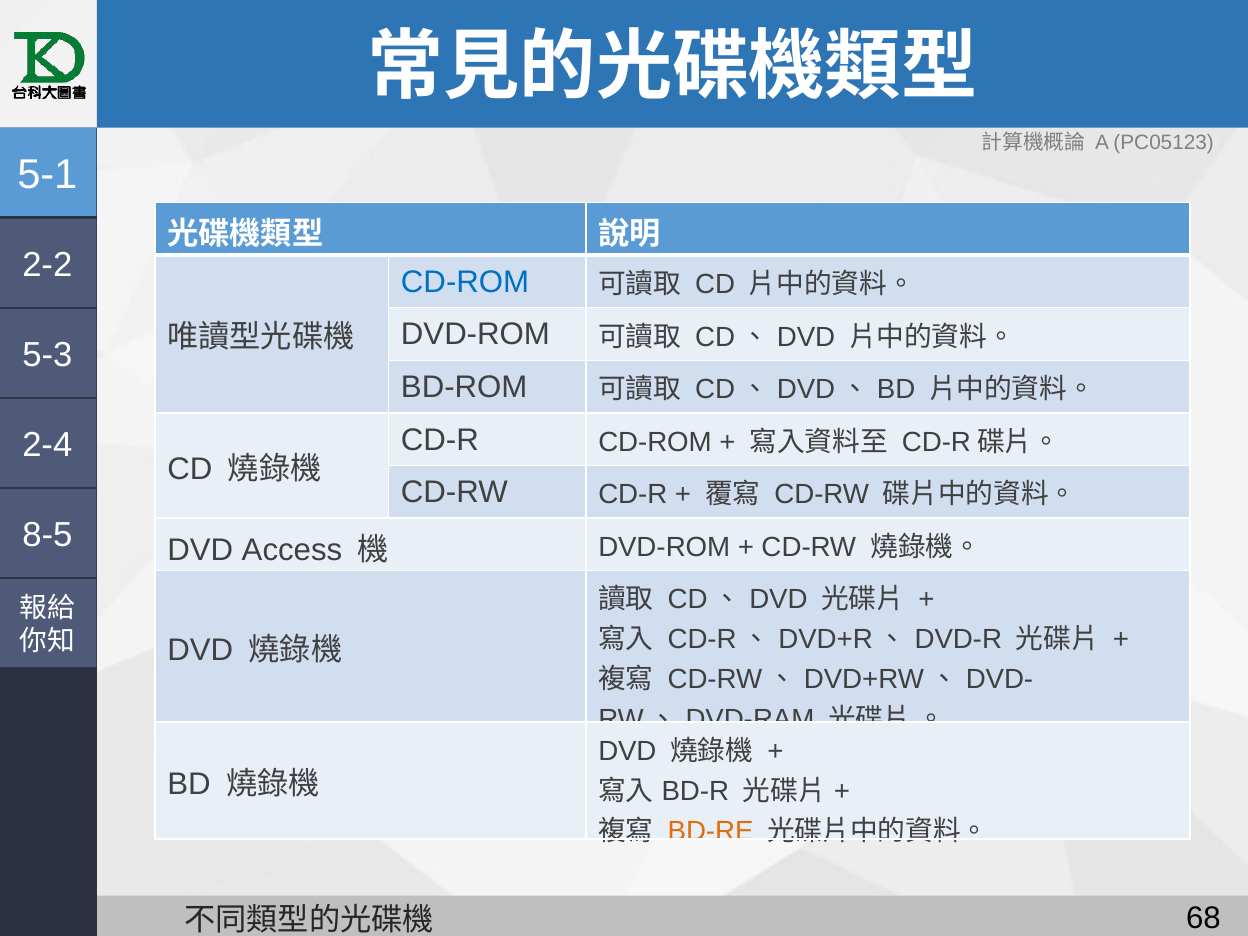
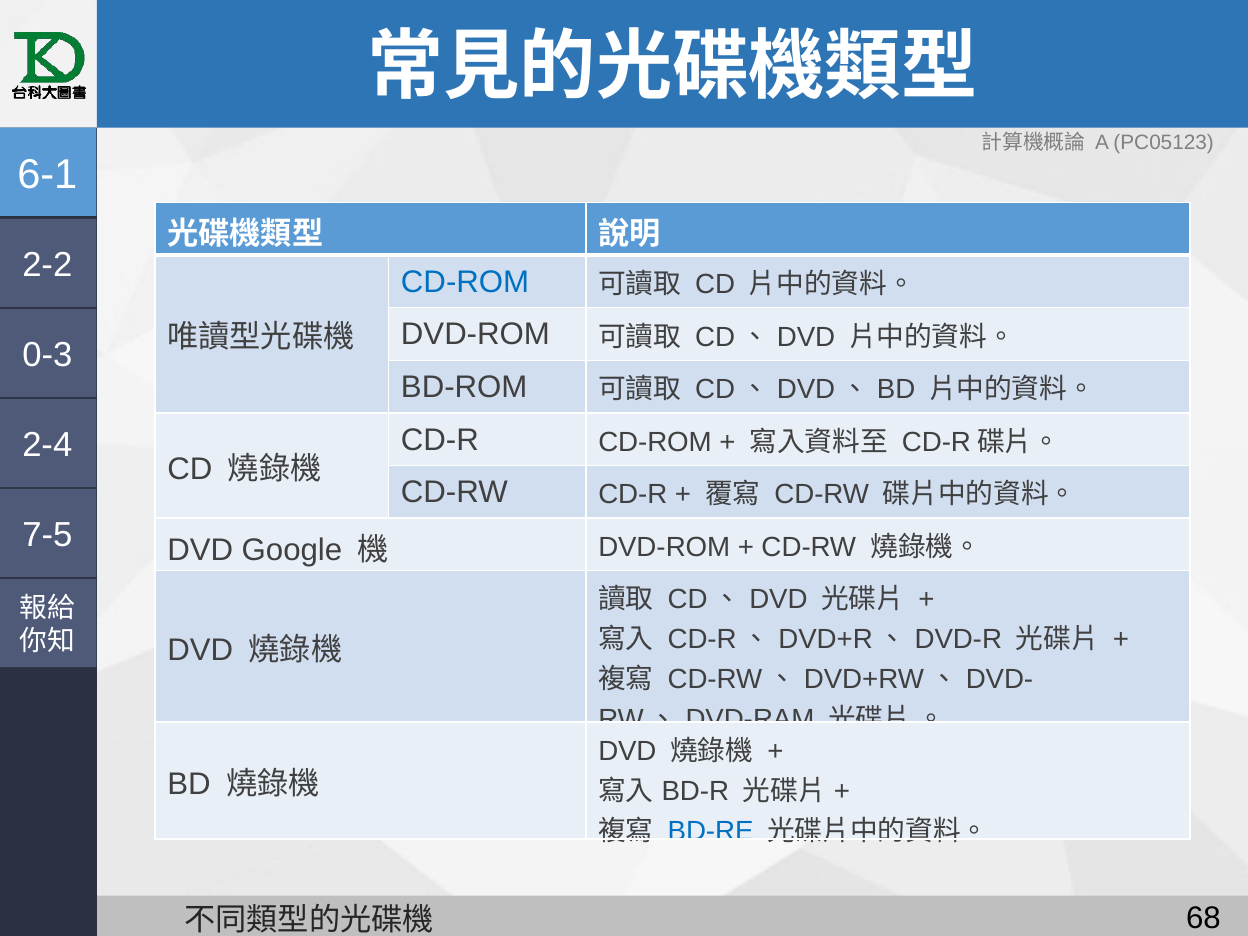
5-1: 5-1 -> 6-1 (47, 175)
5-3: 5-3 -> 0-3 (47, 355)
8-5: 8-5 -> 7-5 (47, 536)
Access: Access -> Google (292, 550)
BD-RE colour: orange -> blue (711, 831)
